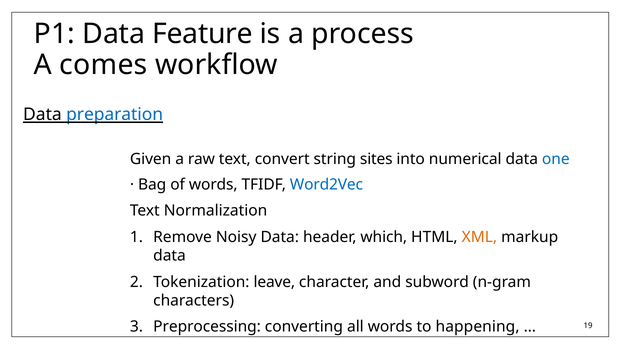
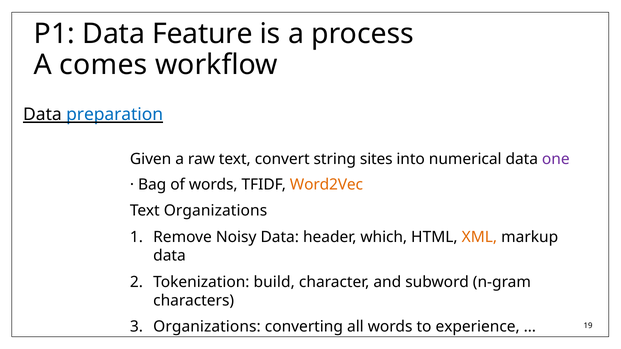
one colour: blue -> purple (556, 159)
Word2Vec colour: blue -> orange (326, 185)
Text Normalization: Normalization -> Organizations (215, 211)
leave: leave -> build (274, 282)
Preprocessing: Preprocessing -> Organizations (207, 327)
happening: happening -> experience (478, 327)
